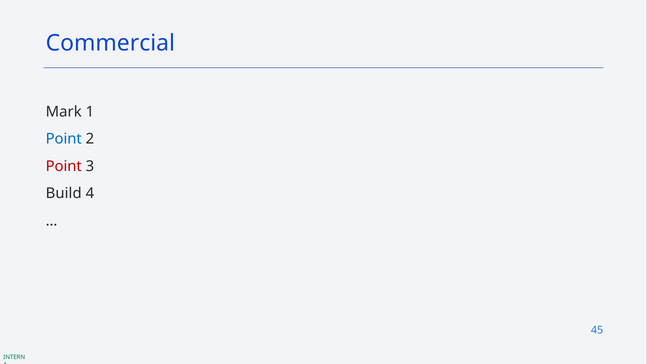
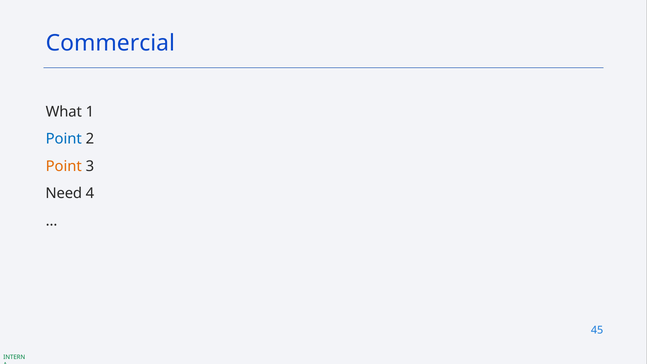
Mark: Mark -> What (64, 112)
Point colour: red -> orange (64, 166)
Build: Build -> Need (64, 193)
